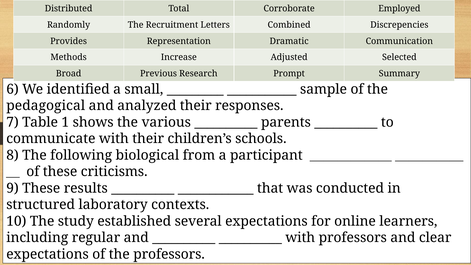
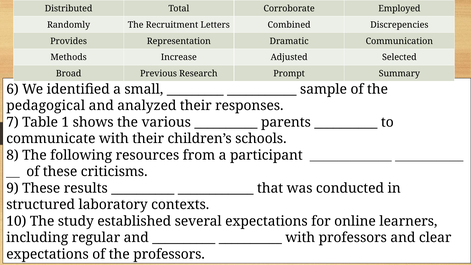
biological: biological -> resources (147, 155)
